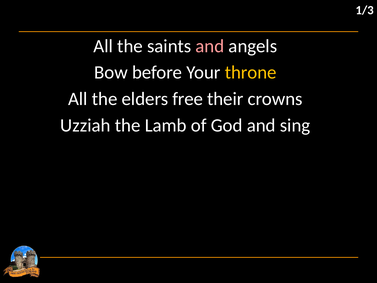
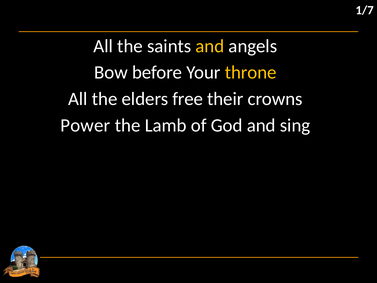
1/3: 1/3 -> 1/7 (365, 10)
and colour: pink -> yellow (210, 46)
Uzziah: Uzziah -> Power (85, 125)
